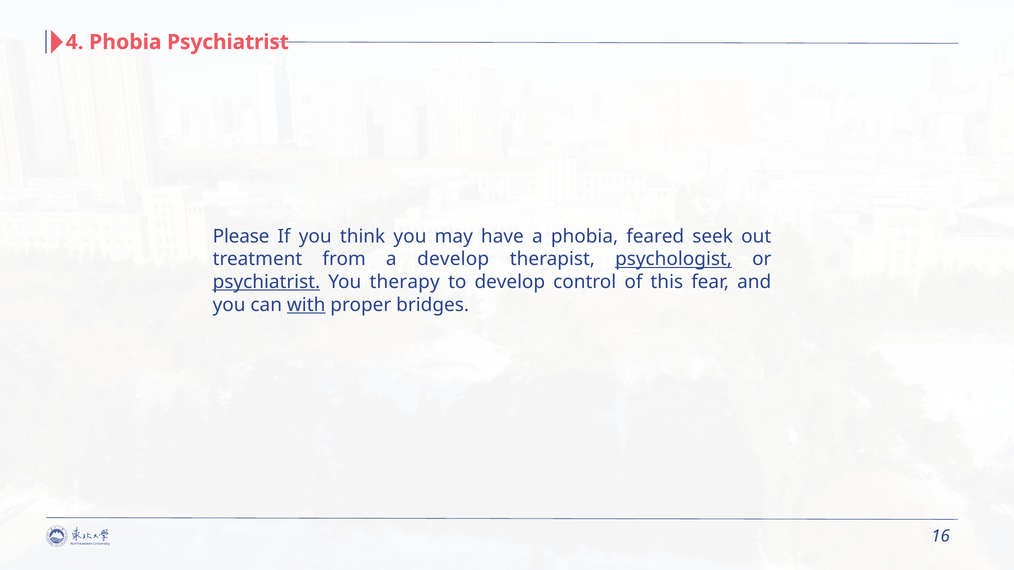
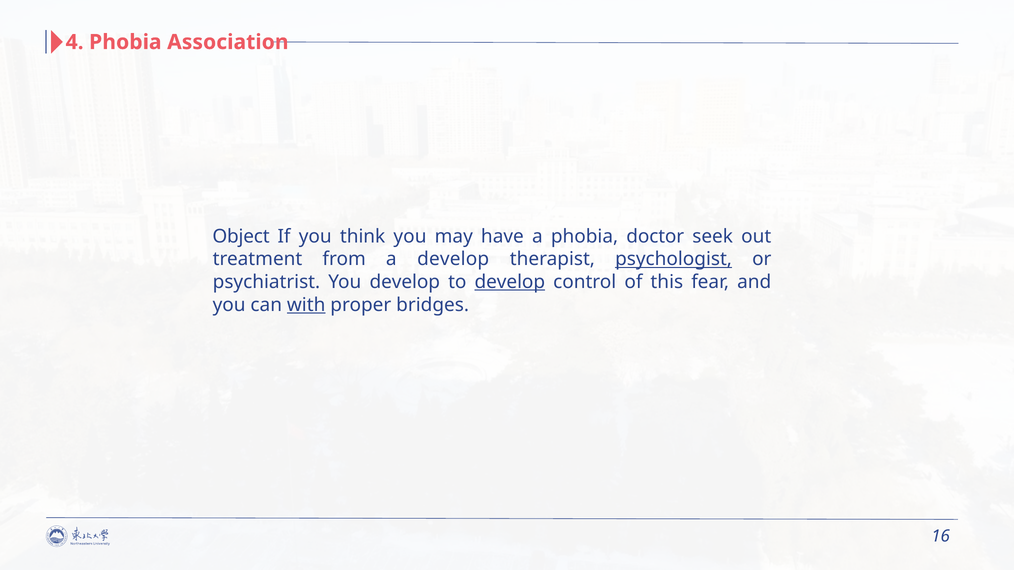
Phobia Psychiatrist: Psychiatrist -> Association (228, 42)
Please: Please -> Object (241, 237)
feared: feared -> doctor (655, 237)
psychiatrist underline: present -> none (266, 282)
You therapy: therapy -> develop (405, 282)
develop underline: none -> present (510, 282)
